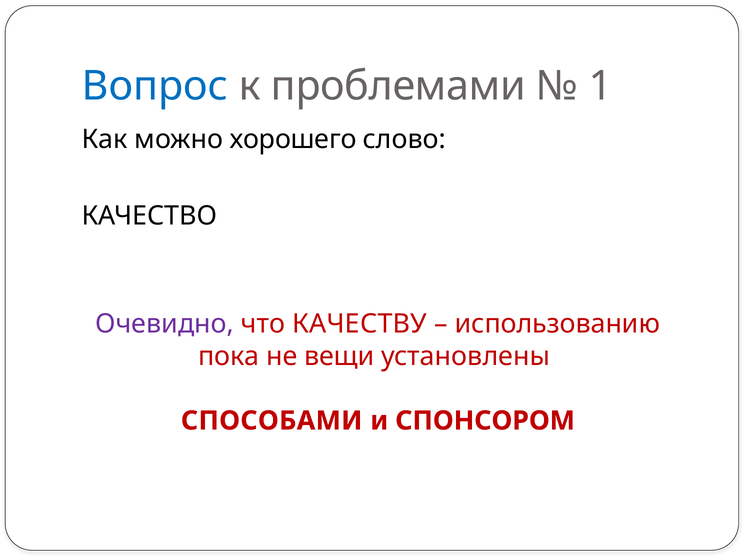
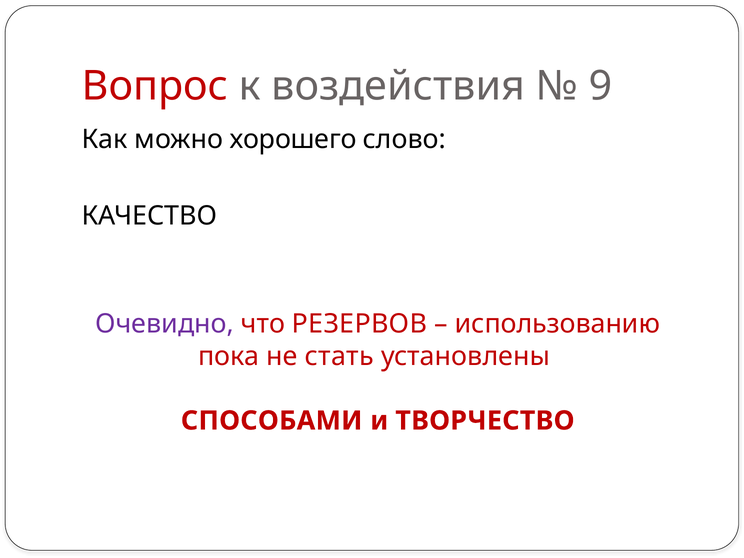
Вопрос colour: blue -> red (155, 86)
проблемами: проблемами -> воздействия (398, 86)
1: 1 -> 9 (600, 86)
КАЧЕСТВУ: КАЧЕСТВУ -> РЕЗЕРВОВ (360, 324)
вещи: вещи -> стать (339, 356)
СПОНСОРОМ: СПОНСОРОМ -> ТВОРЧЕСТВО (485, 421)
